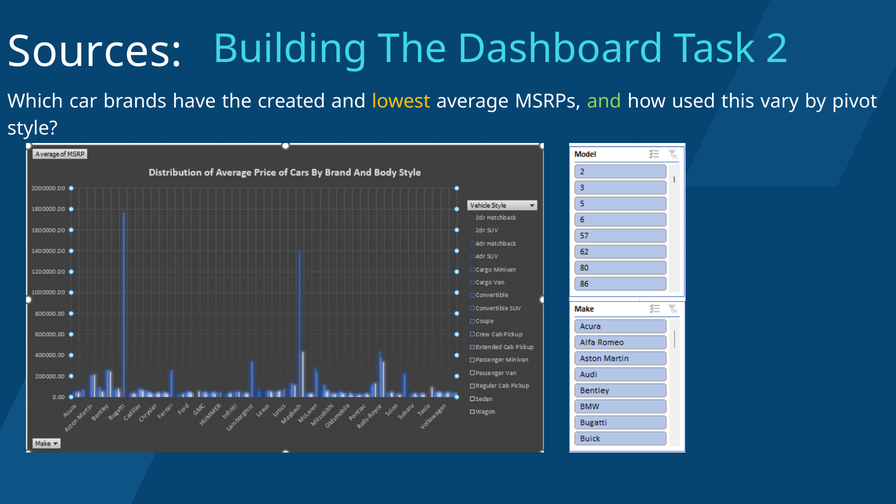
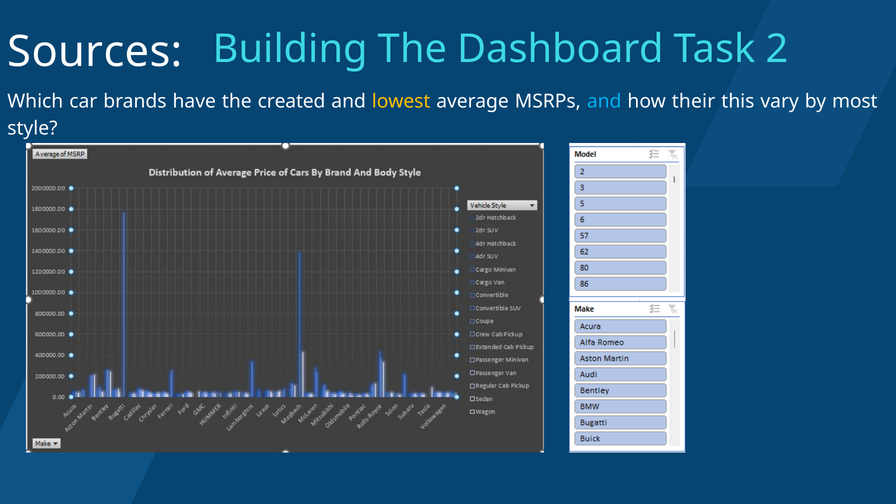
and colour: light green -> light blue (604, 102)
used: used -> their (693, 102)
pivot: pivot -> most (855, 102)
